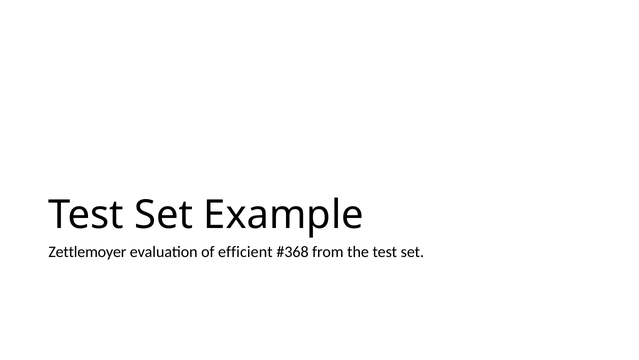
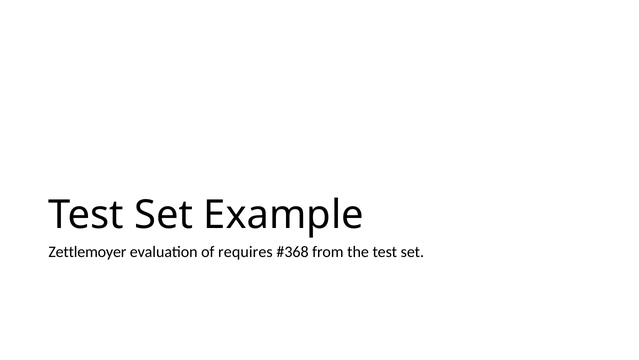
efficient: efficient -> requires (245, 251)
